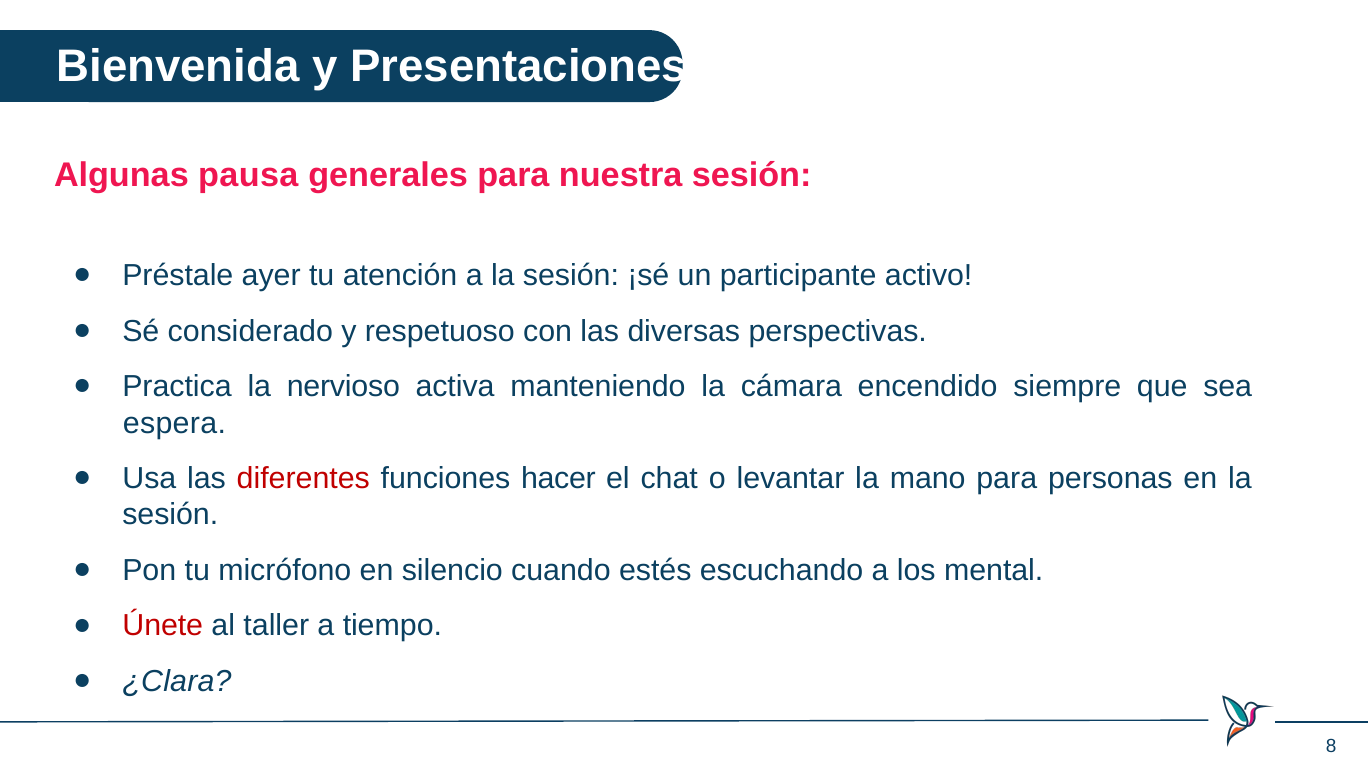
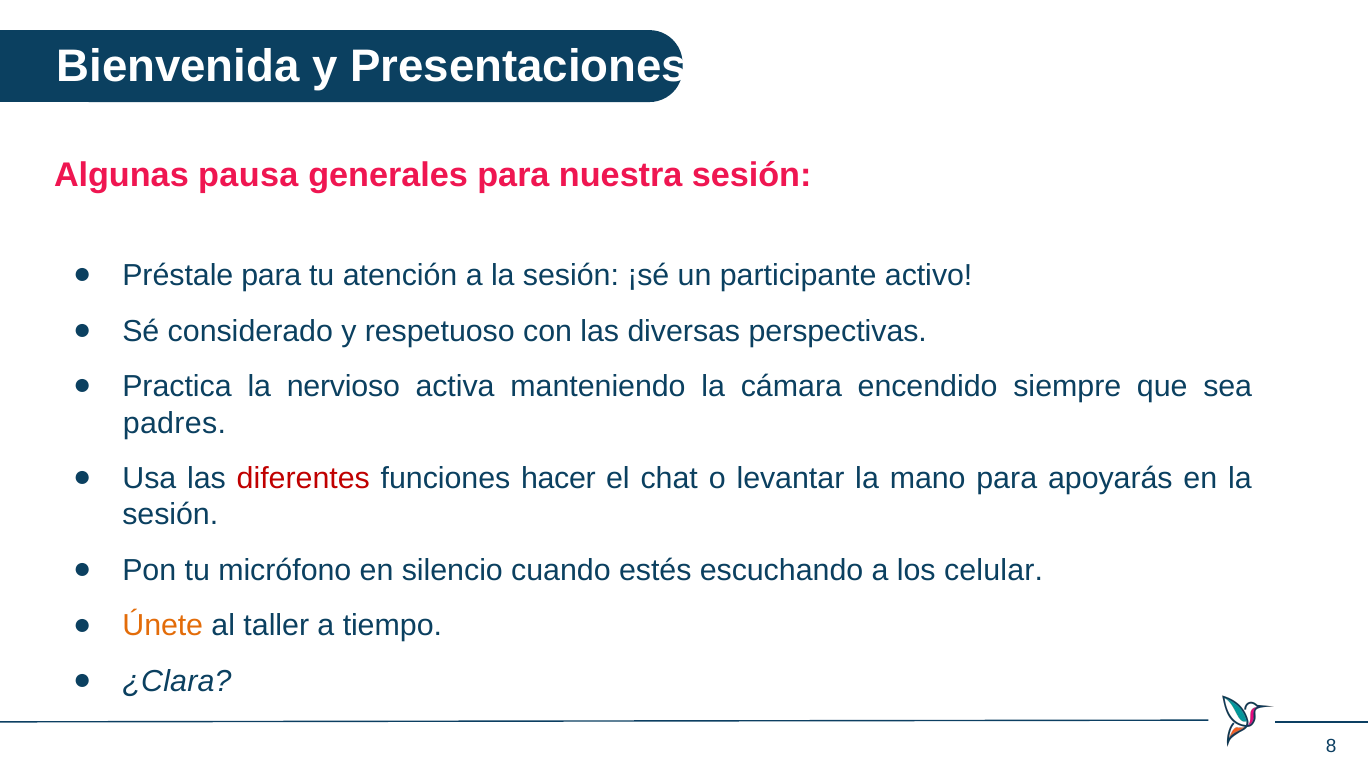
Préstale ayer: ayer -> para (271, 276)
espera: espera -> padres (174, 423)
personas: personas -> apoyarás (1110, 479)
mental: mental -> celular (994, 571)
Únete colour: red -> orange (163, 626)
